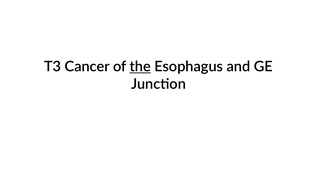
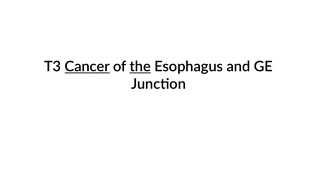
Cancer underline: none -> present (87, 67)
